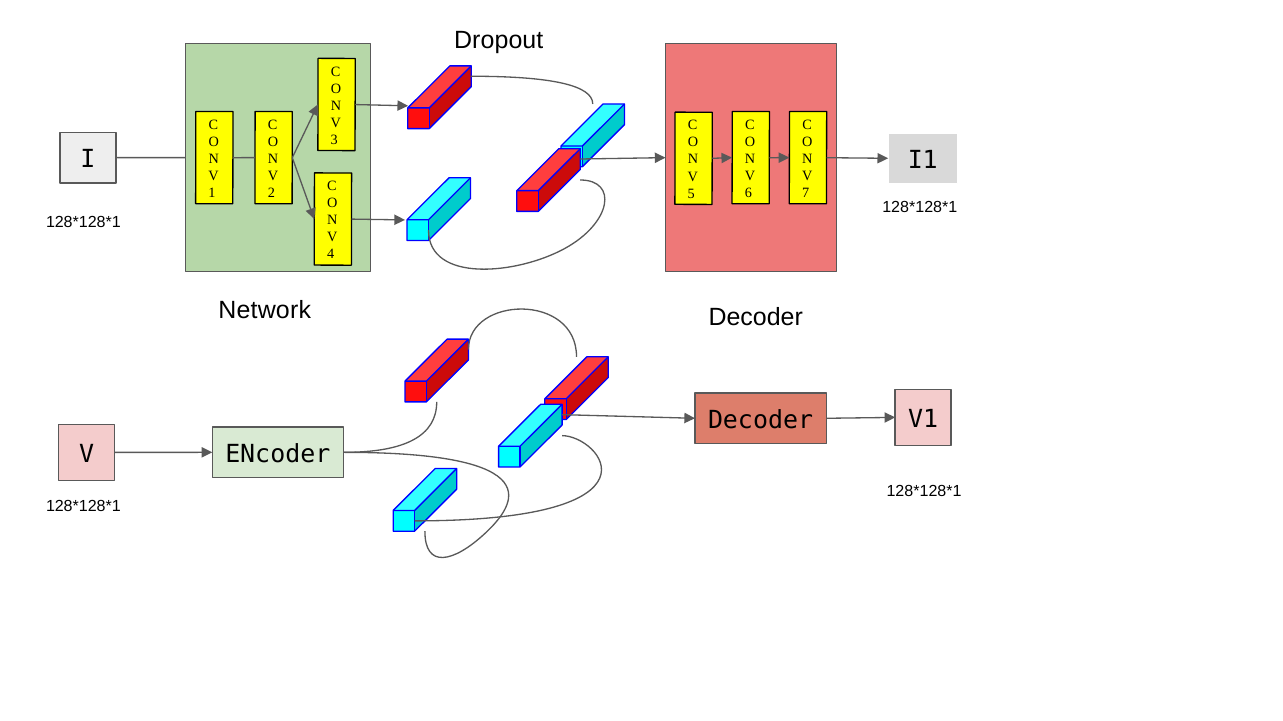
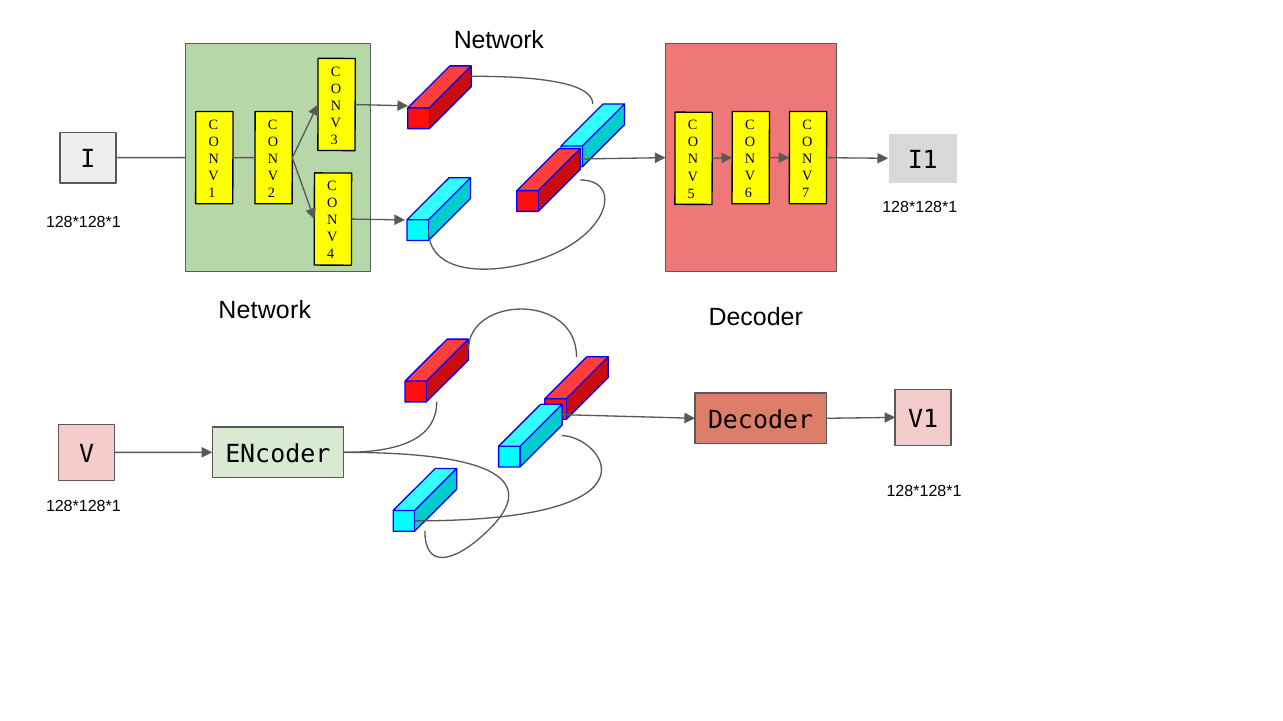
Dropout: Dropout -> Network (499, 40)
